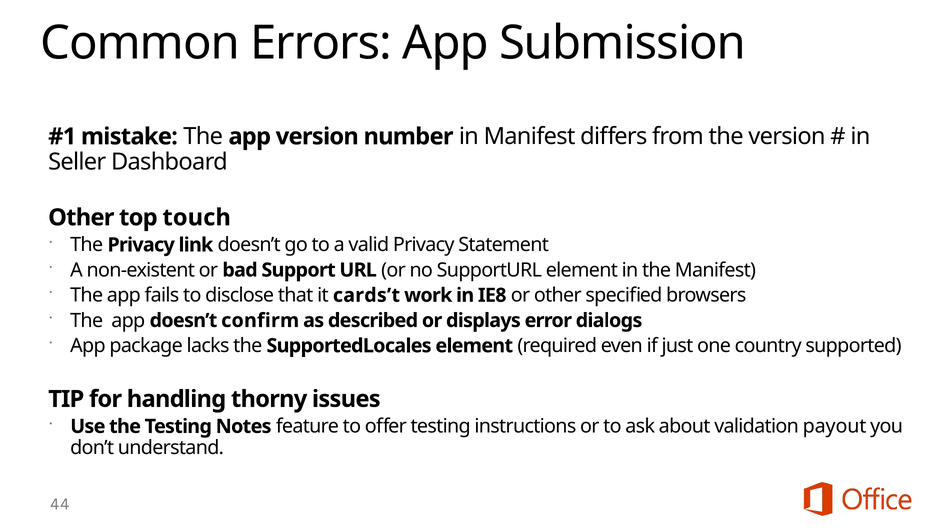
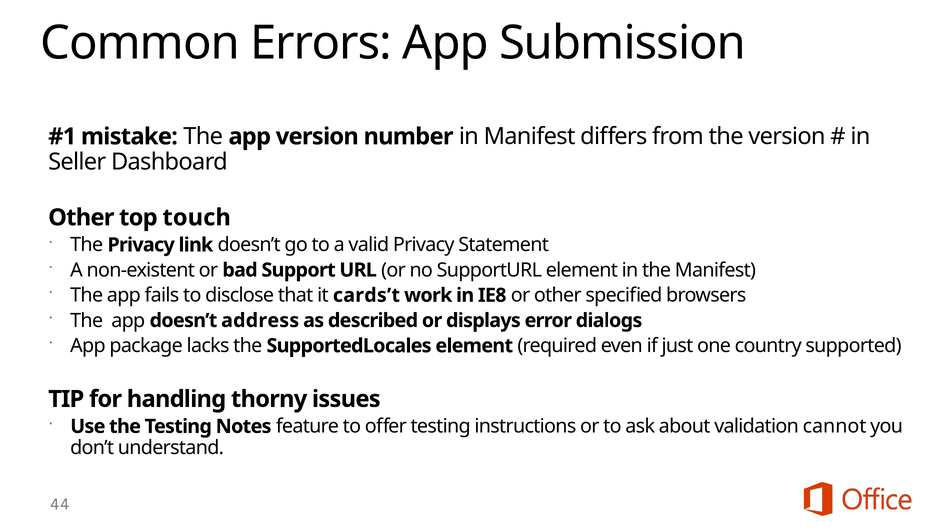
confirm: confirm -> address (260, 320)
payout: payout -> cannot (835, 426)
